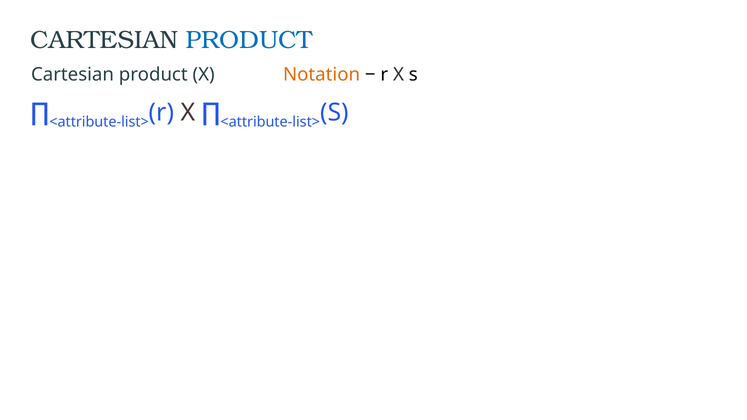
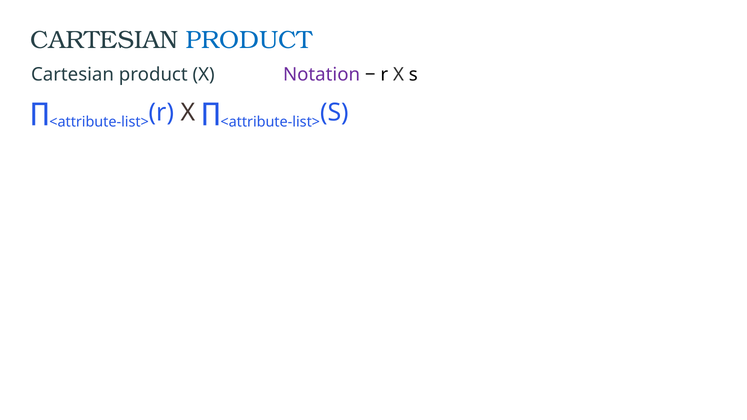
Notation colour: orange -> purple (322, 74)
